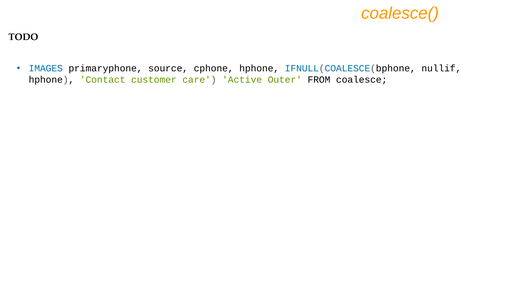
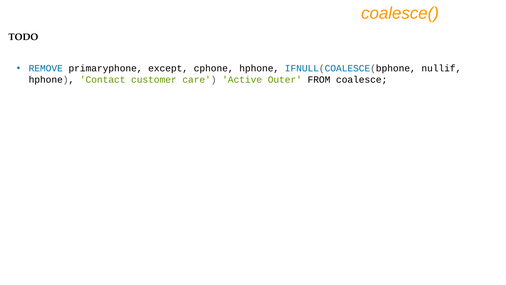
IMAGES: IMAGES -> REMOVE (46, 68)
source: source -> except (168, 68)
